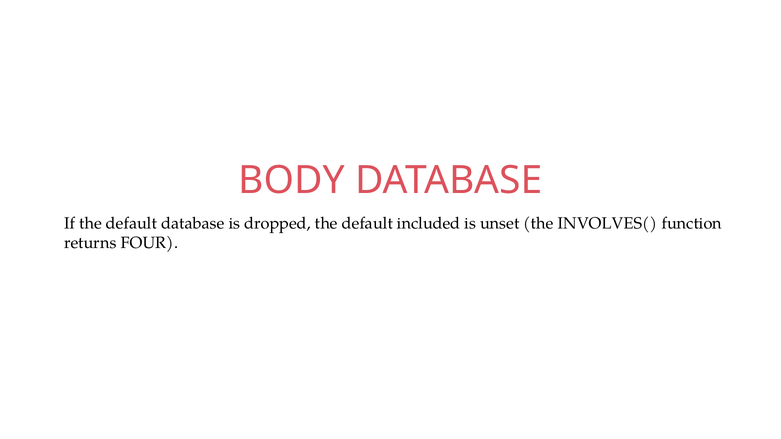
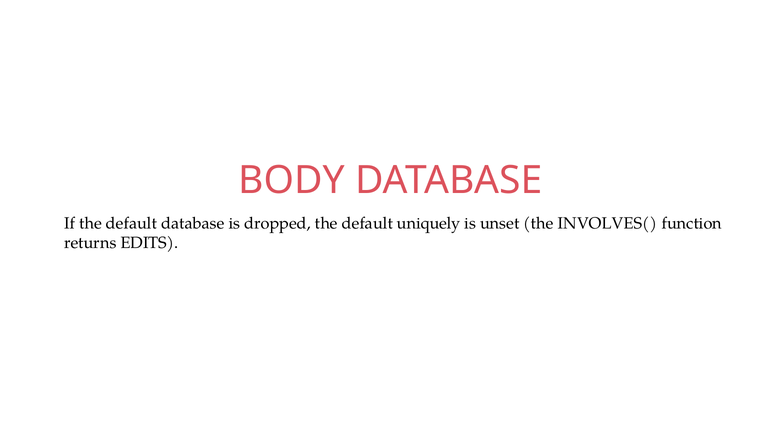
included: included -> uniquely (429, 224)
FOUR: FOUR -> EDITS (149, 243)
